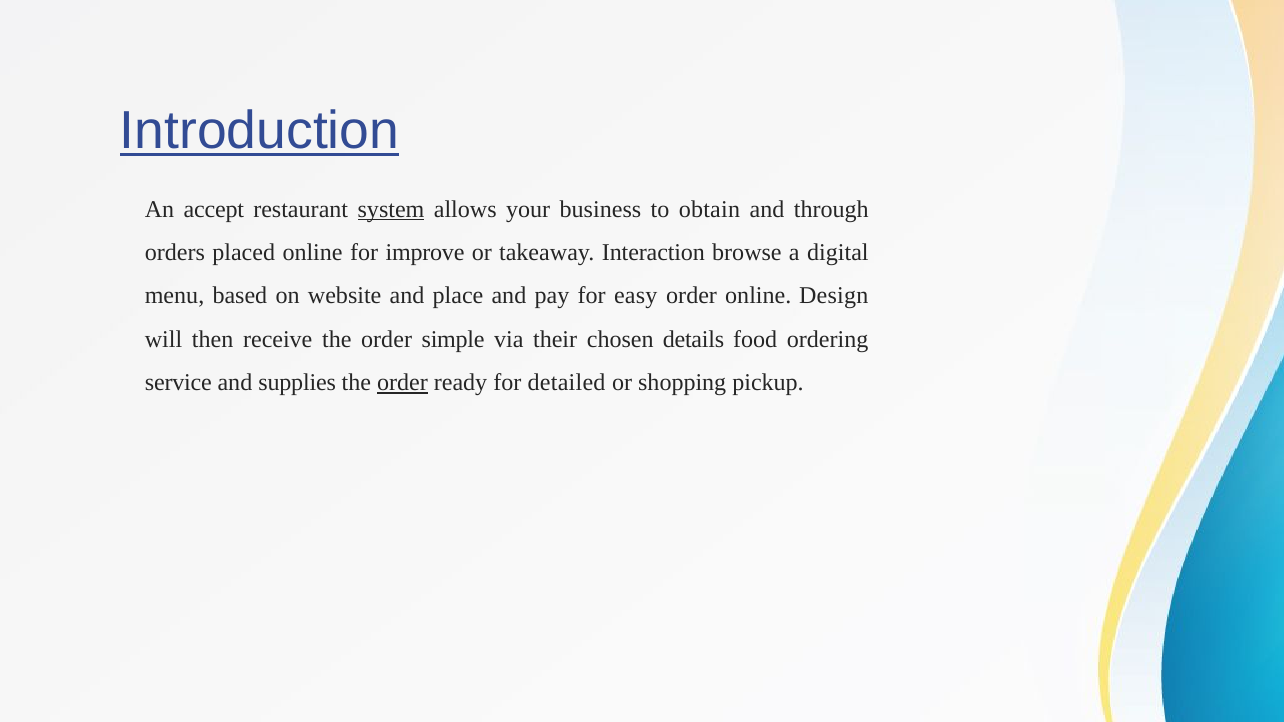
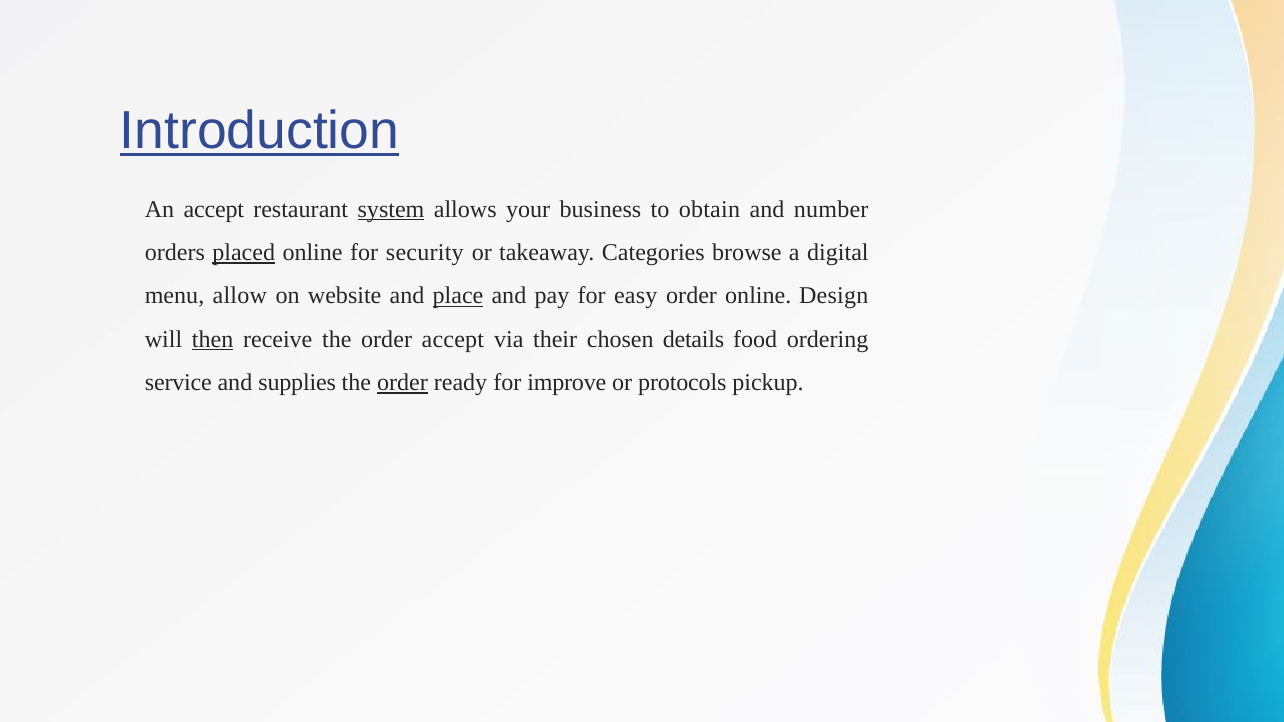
through: through -> number (831, 209)
placed underline: none -> present (244, 253)
improve: improve -> security (425, 253)
Interaction: Interaction -> Categories (653, 253)
based: based -> allow (240, 296)
place underline: none -> present (458, 296)
then underline: none -> present (213, 339)
order simple: simple -> accept (453, 339)
detailed: detailed -> improve (567, 383)
shopping: shopping -> protocols (682, 383)
